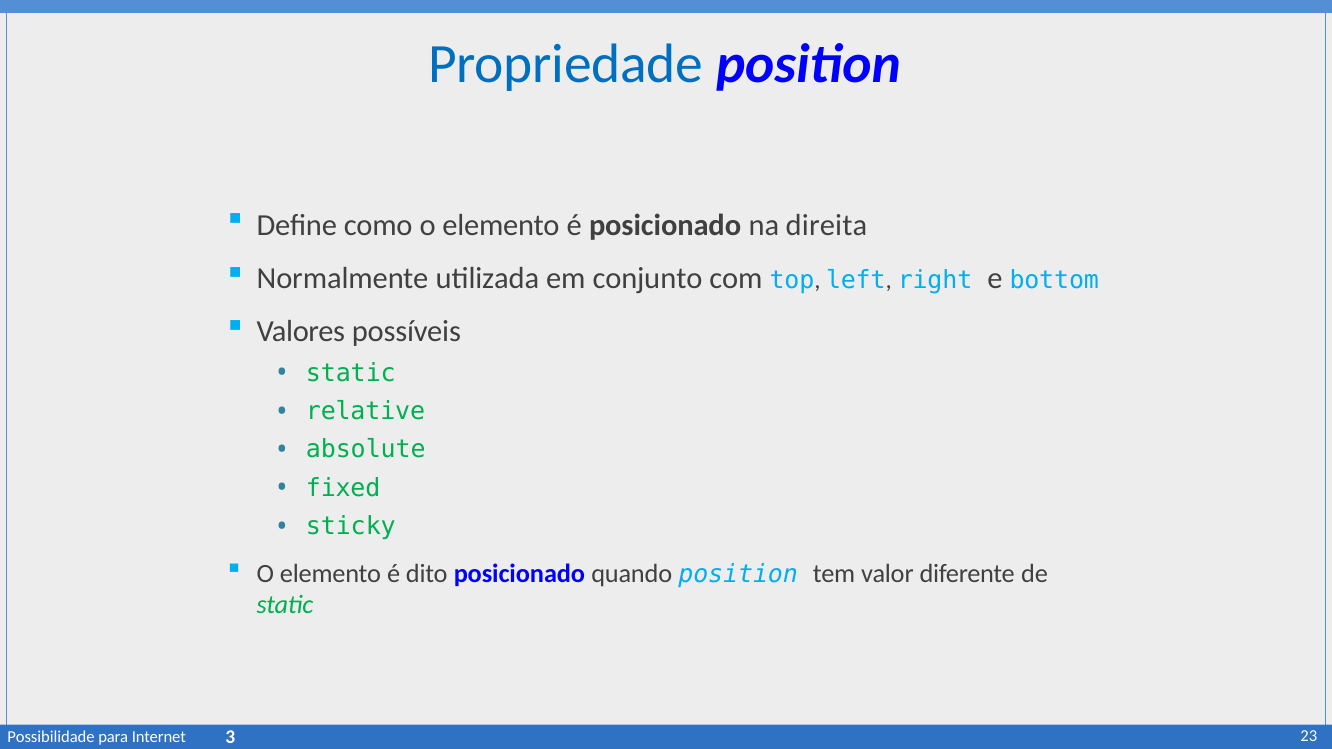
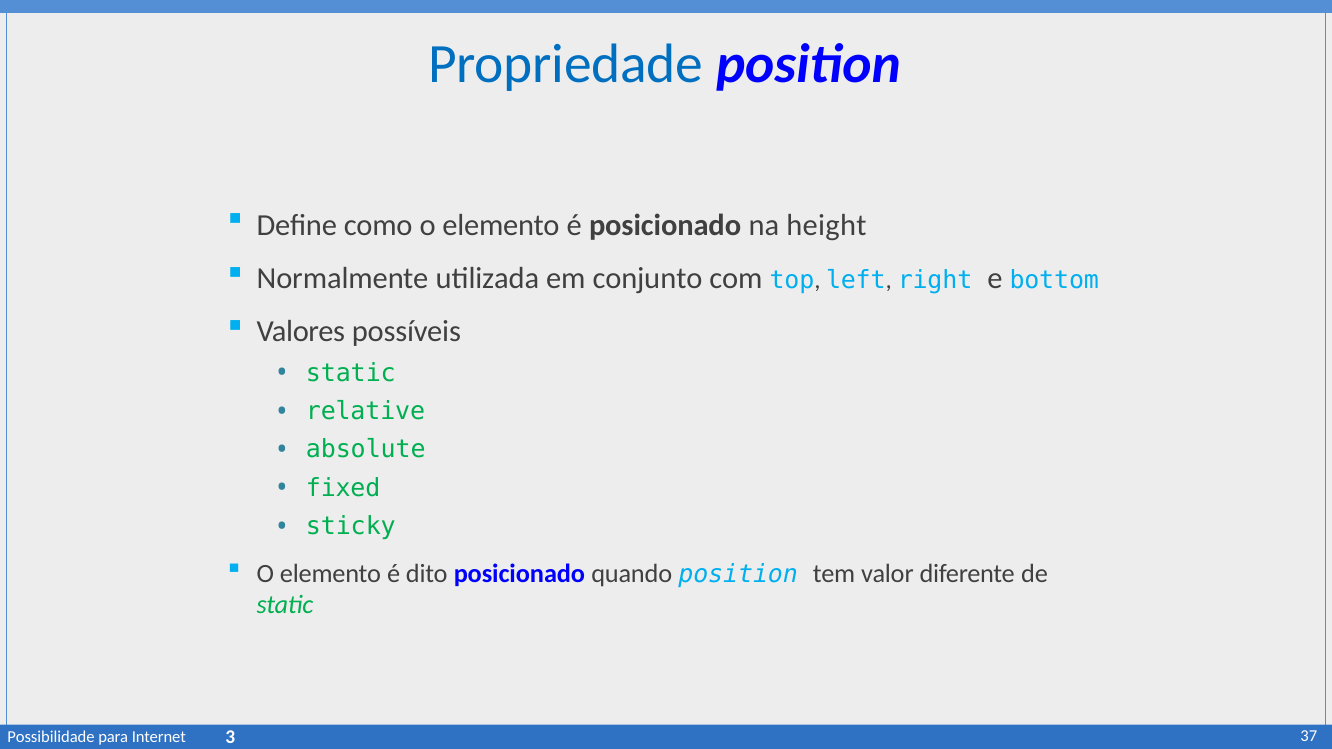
direita: direita -> height (826, 225)
23: 23 -> 37 (1309, 737)
